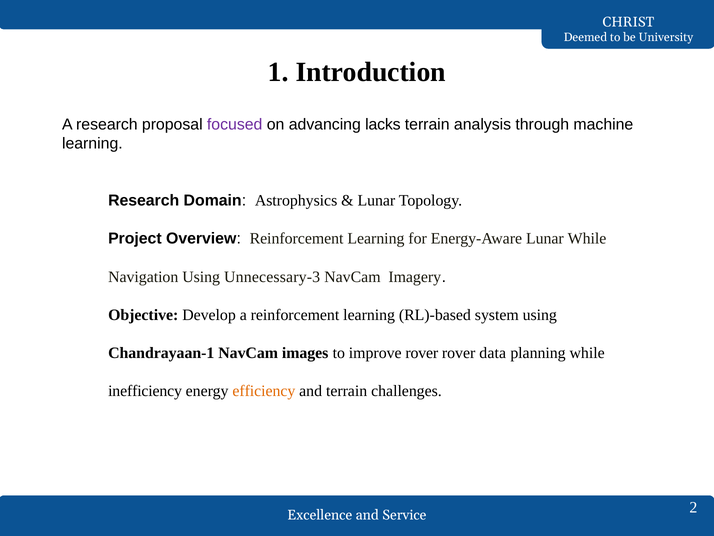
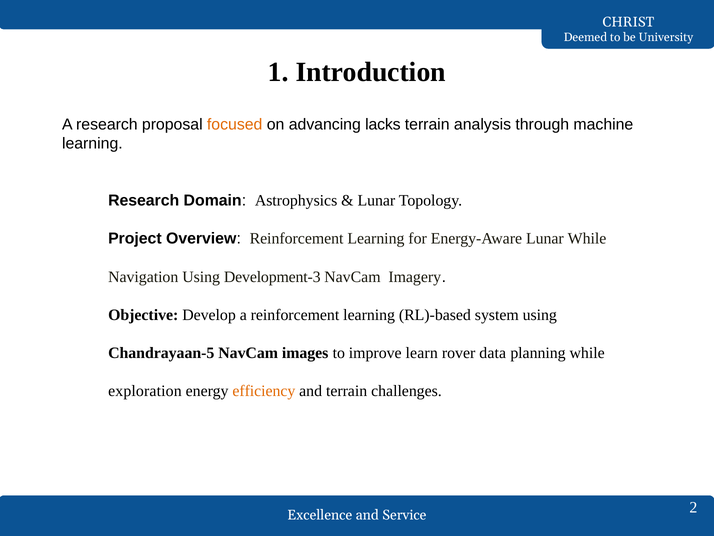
focused colour: purple -> orange (235, 124)
Unnecessary-3: Unnecessary-3 -> Development-3 (272, 277)
Chandrayaan-1: Chandrayaan-1 -> Chandrayaan-5 (161, 353)
improve rover: rover -> learn (422, 353)
inefficiency: inefficiency -> exploration (145, 391)
